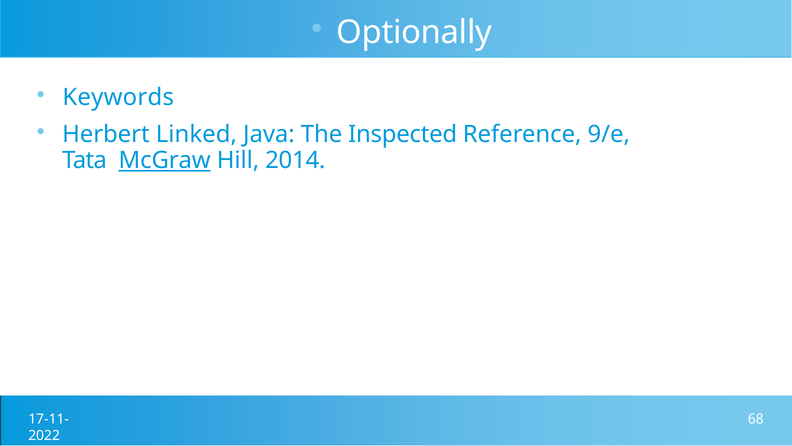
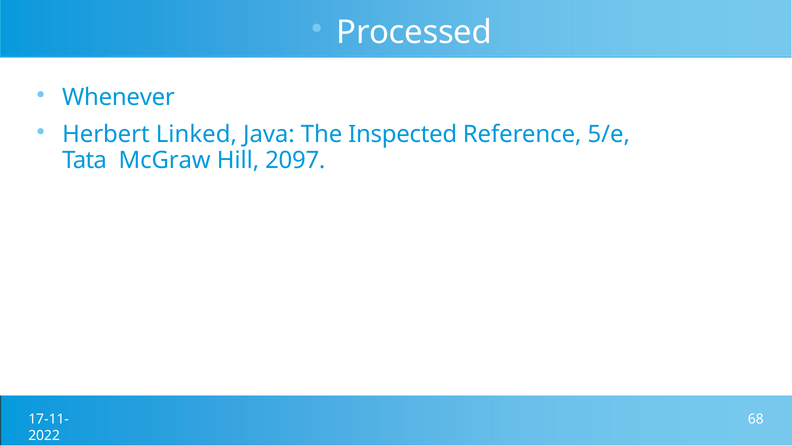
Optionally: Optionally -> Processed (414, 32)
Keywords: Keywords -> Whenever (118, 97)
9/e: 9/e -> 5/e (609, 135)
McGraw underline: present -> none (165, 160)
2014: 2014 -> 2097 (295, 160)
